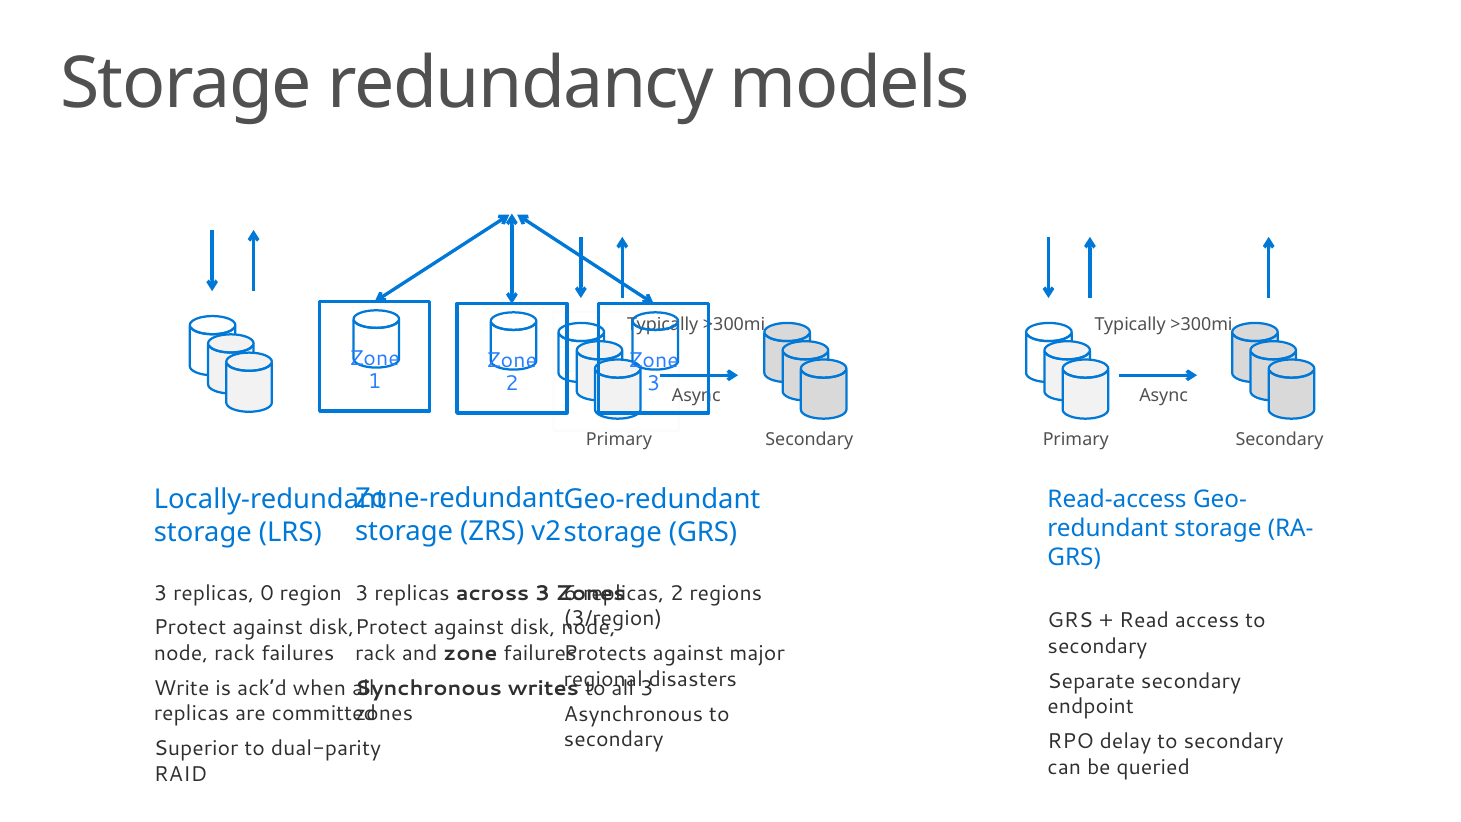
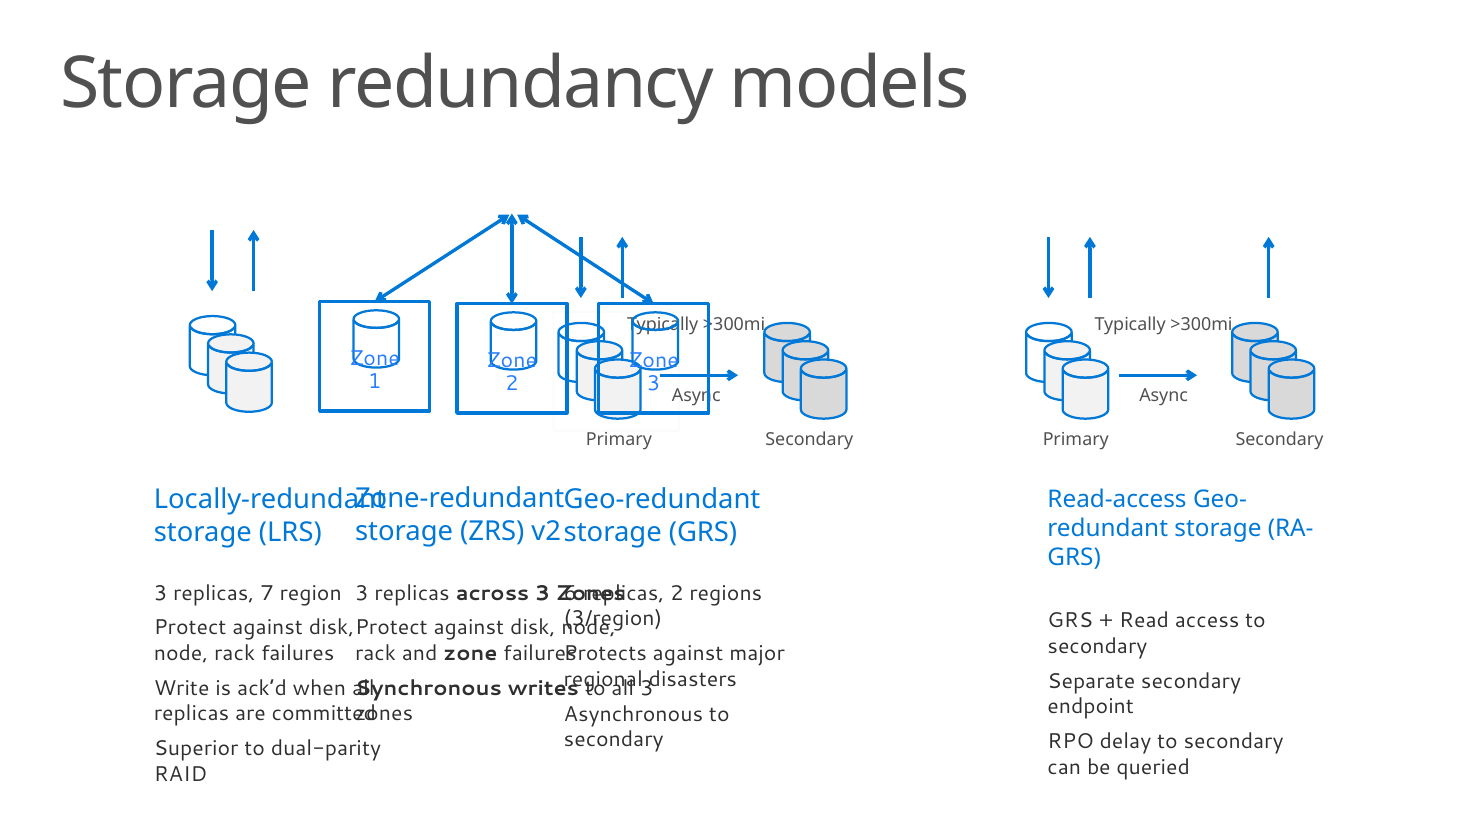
0: 0 -> 7 (267, 593)
